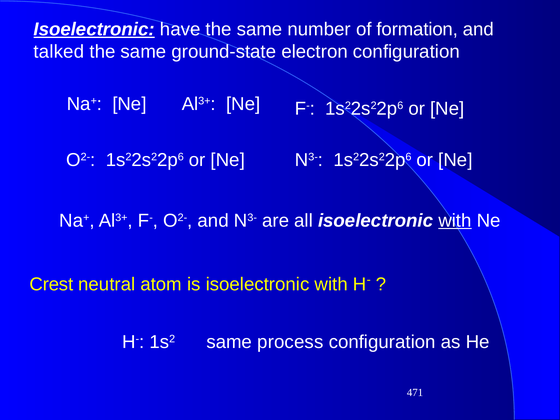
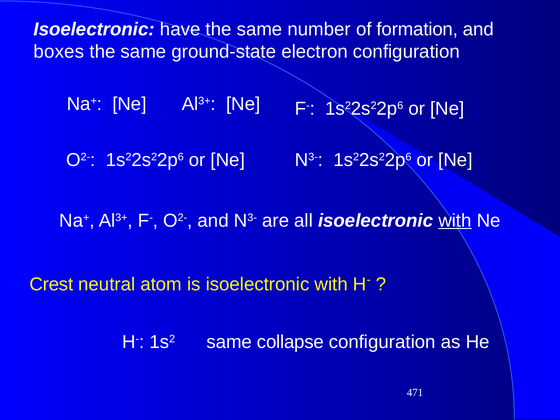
Isoelectronic underline: present -> none (94, 29)
talked: talked -> boxes (59, 52)
process: process -> collapse (290, 342)
